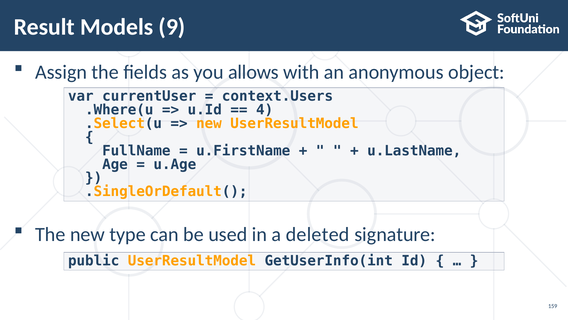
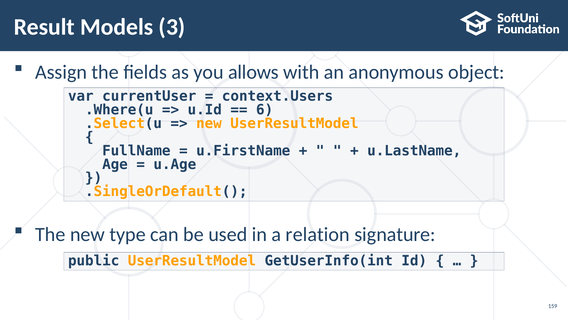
9: 9 -> 3 (172, 27)
4: 4 -> 6 (265, 110)
deleted: deleted -> relation (318, 234)
